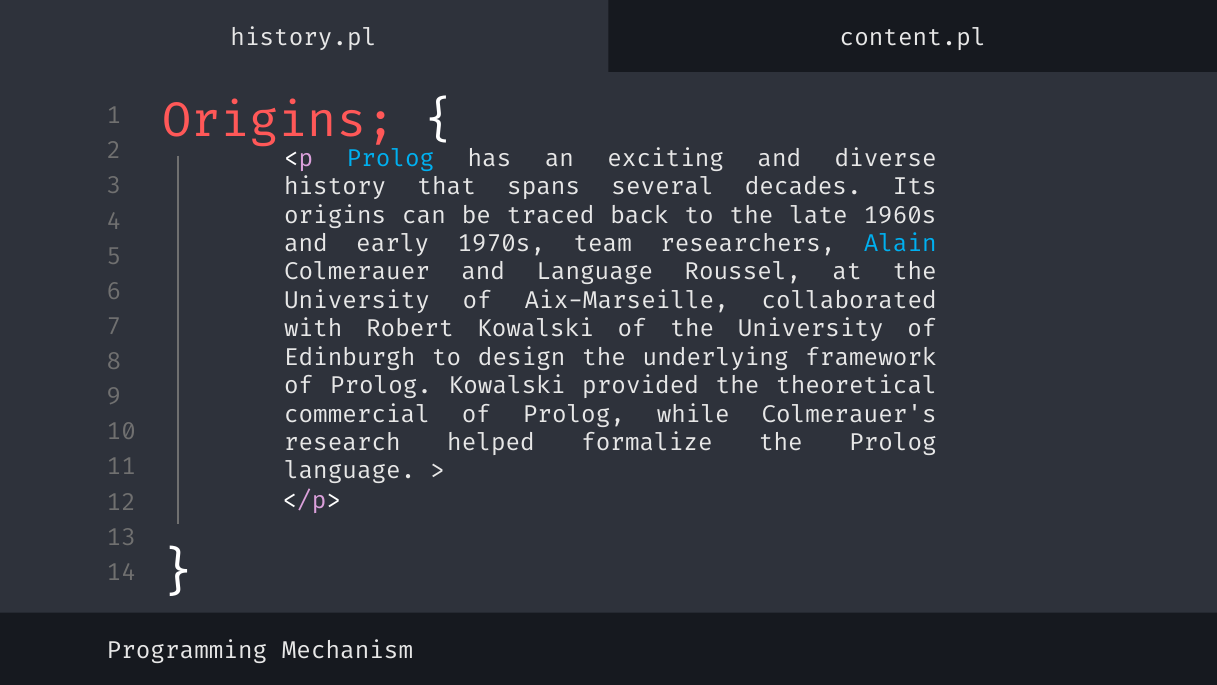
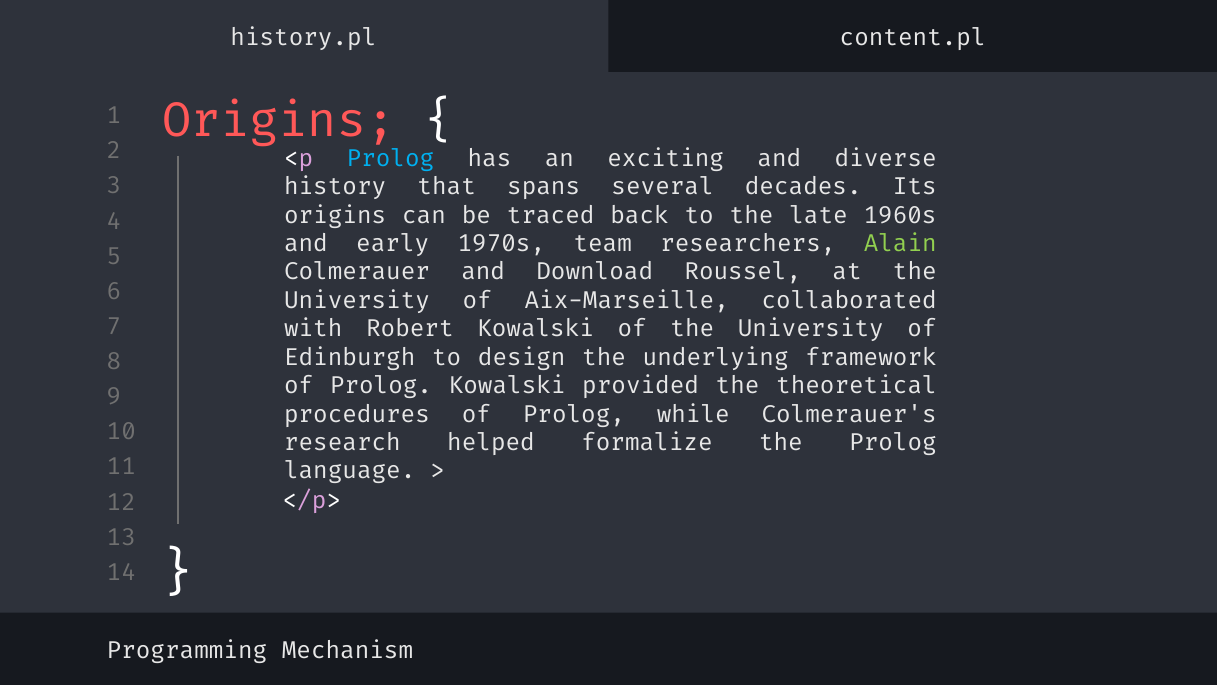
Alain colour: light blue -> light green (900, 243)
and Language: Language -> Download (595, 272)
commercial: commercial -> procedures (357, 414)
